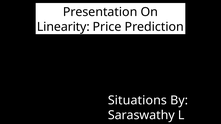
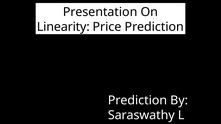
Situations: Situations -> Prediction (137, 101)
